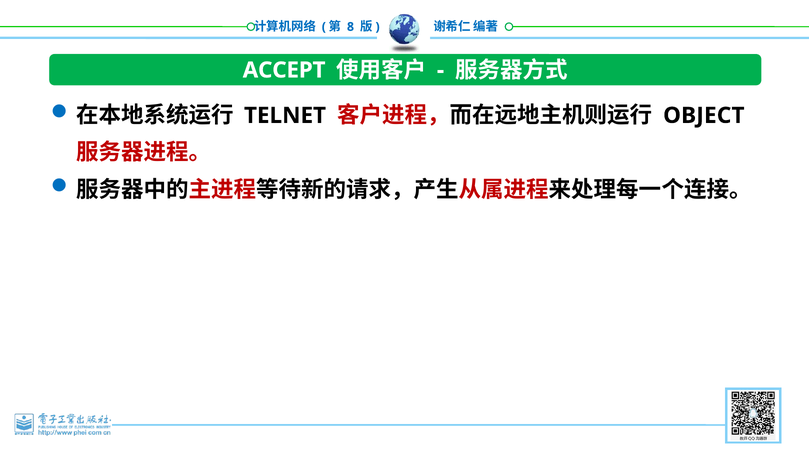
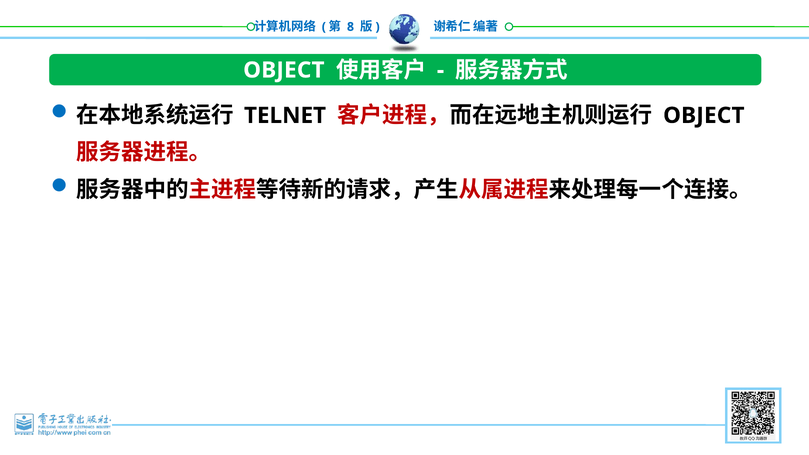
ACCEPT: ACCEPT -> OBJECT (284, 70)
